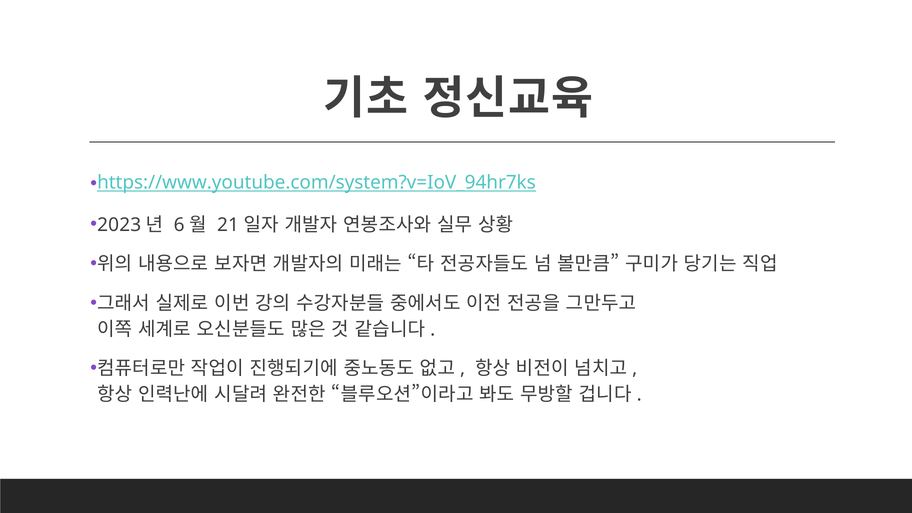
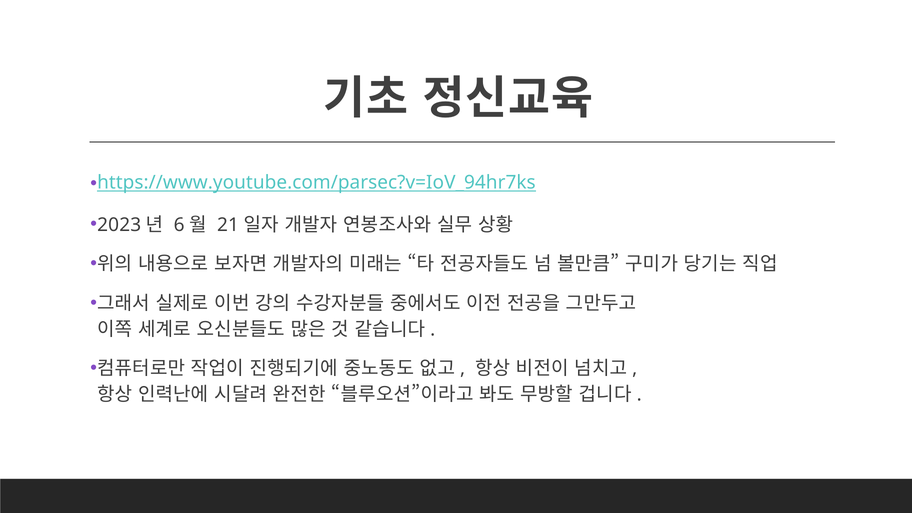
https://www.youtube.com/system?v=IoV_94hr7ks: https://www.youtube.com/system?v=IoV_94hr7ks -> https://www.youtube.com/parsec?v=IoV_94hr7ks (316, 182)
